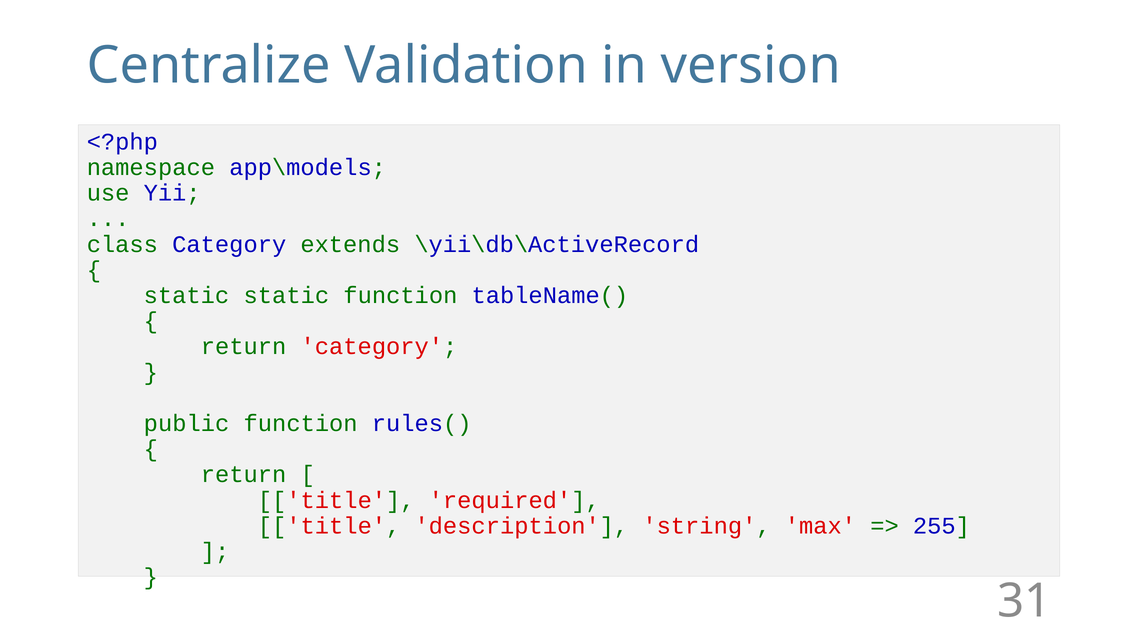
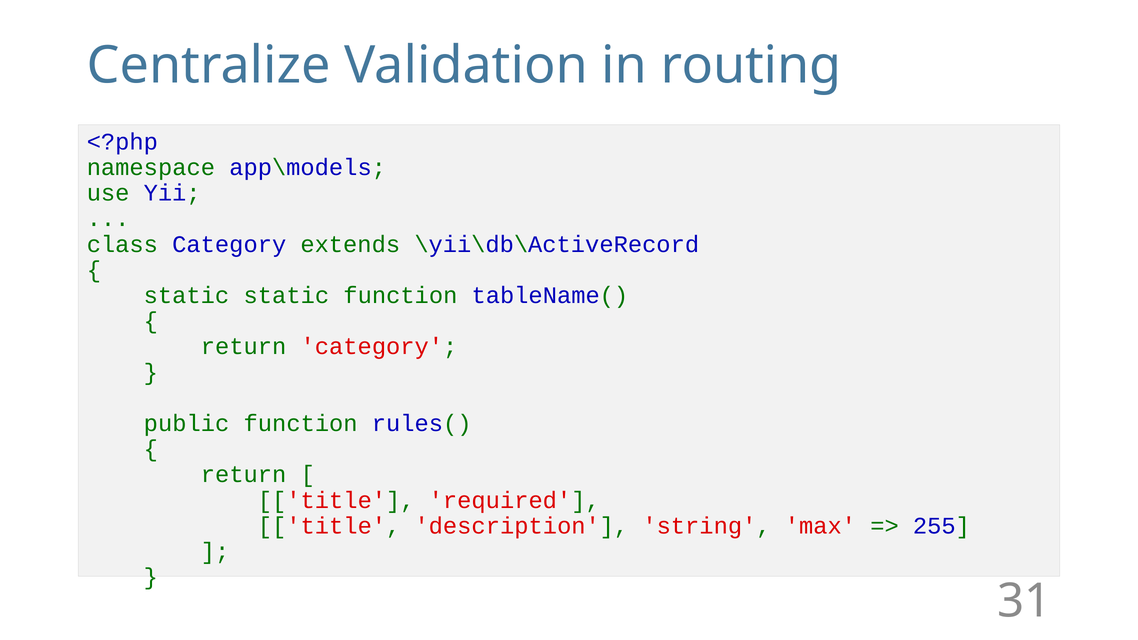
version: version -> routing (751, 65)
